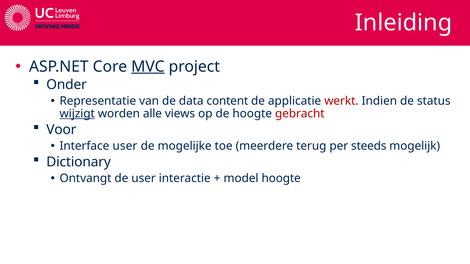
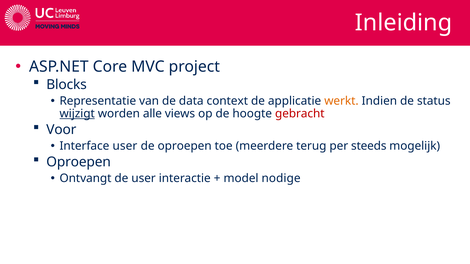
MVC underline: present -> none (148, 67)
Onder: Onder -> Blocks (67, 85)
content: content -> context (227, 101)
werkt colour: red -> orange (341, 101)
de mogelijke: mogelijke -> oproepen (185, 146)
Dictionary: Dictionary -> Oproepen (79, 162)
model hoogte: hoogte -> nodige (281, 179)
